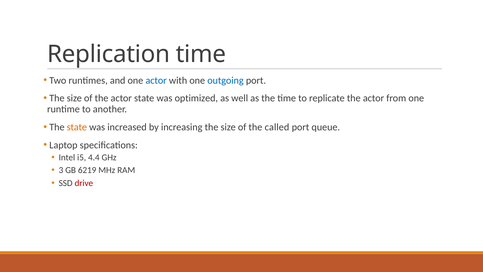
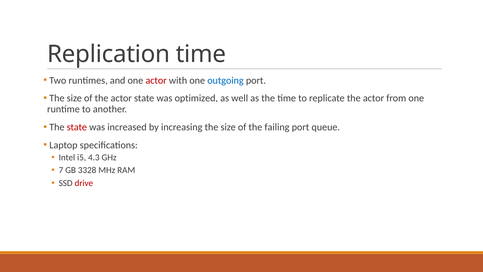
actor colour: blue -> red (156, 80)
state colour: orange -> red (77, 127)
called: called -> failing (277, 127)
4.4: 4.4 -> 4.3 (94, 157)
3: 3 -> 7 (61, 170)
6219: 6219 -> 3328 (87, 170)
